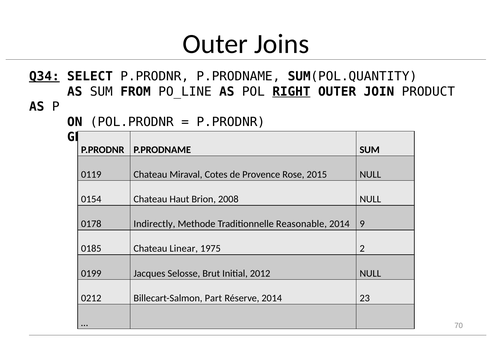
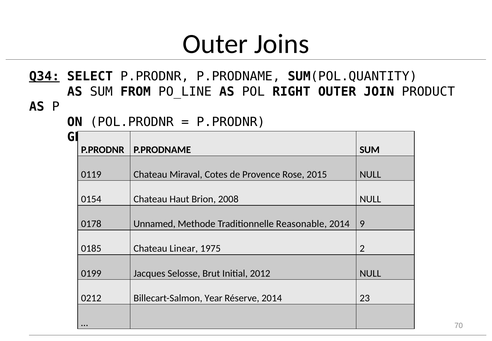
RIGHT underline: present -> none (291, 91)
Indirectly: Indirectly -> Unnamed (155, 224)
Part: Part -> Year (214, 298)
